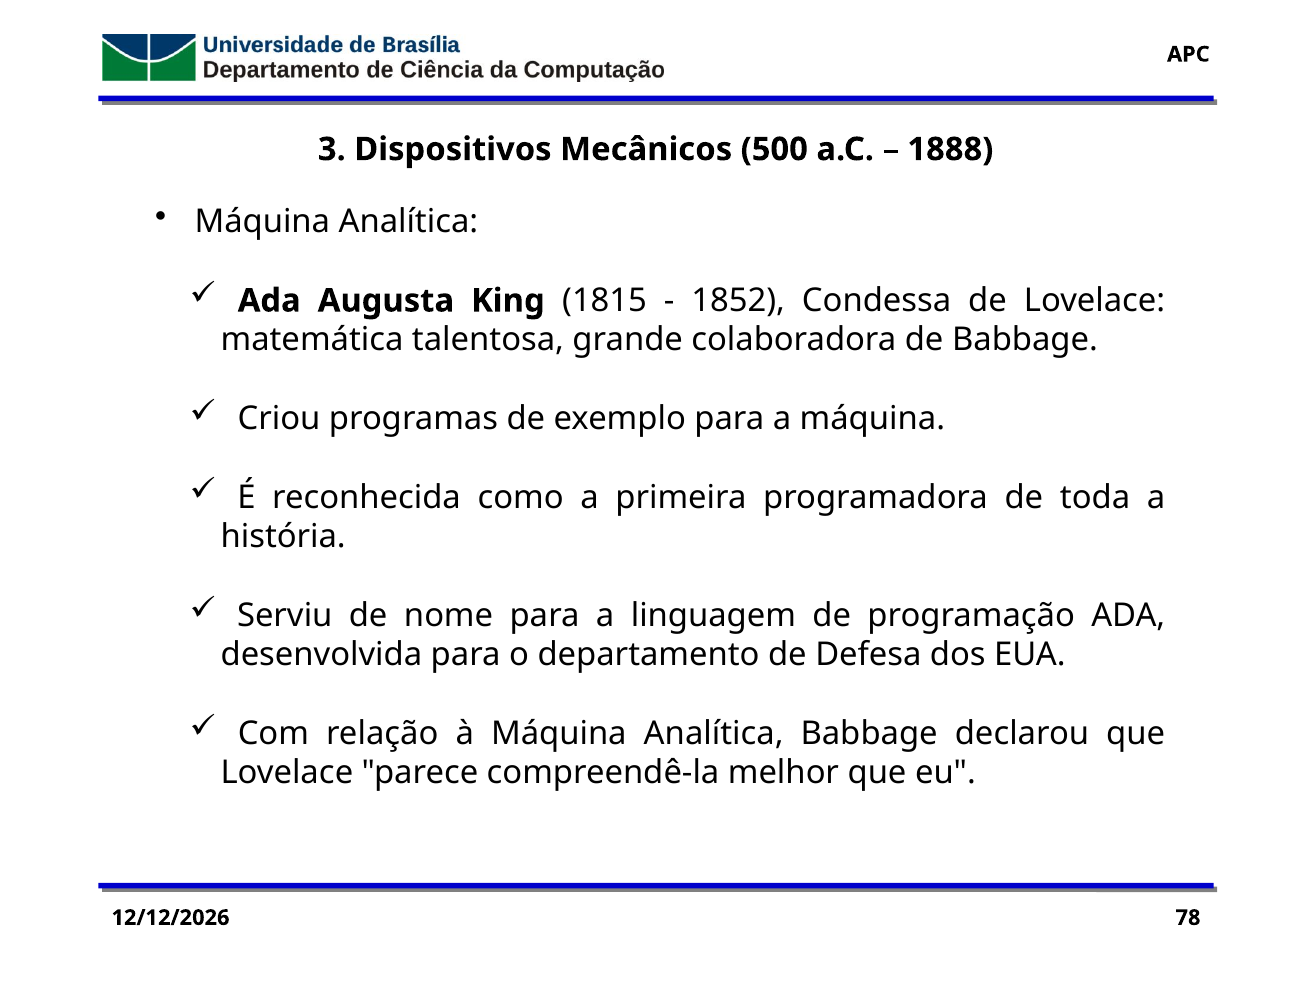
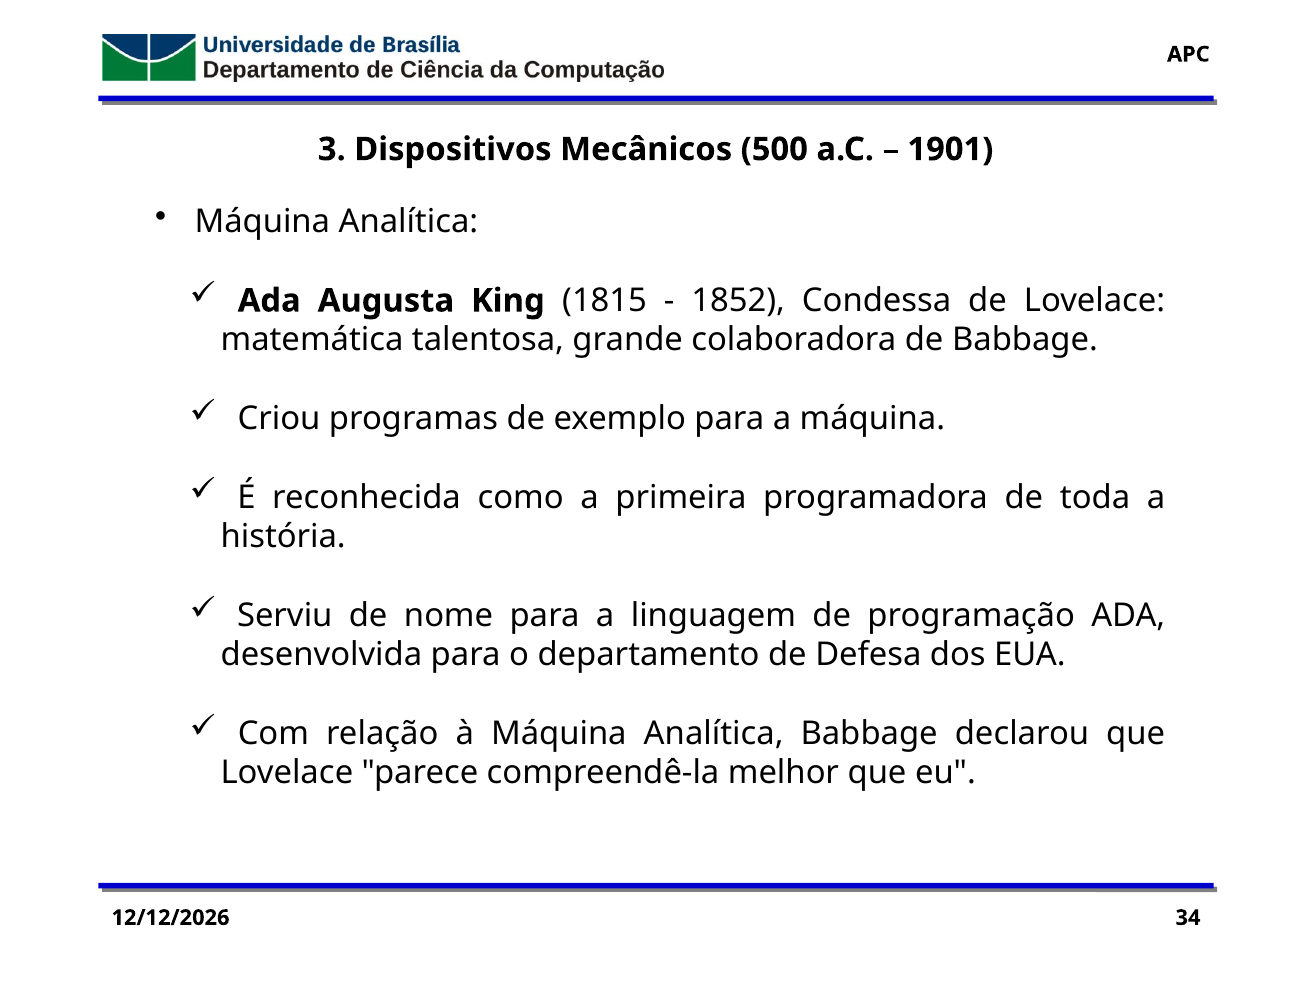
1888: 1888 -> 1901 (950, 149)
78: 78 -> 34 (1188, 918)
